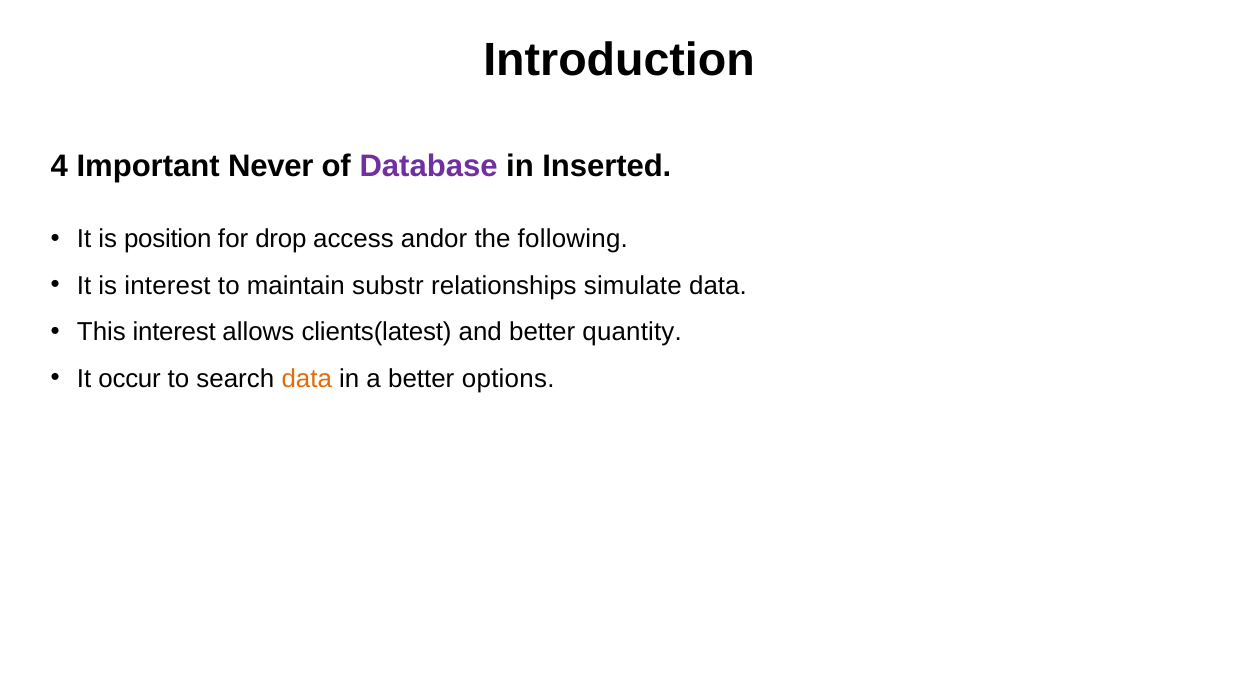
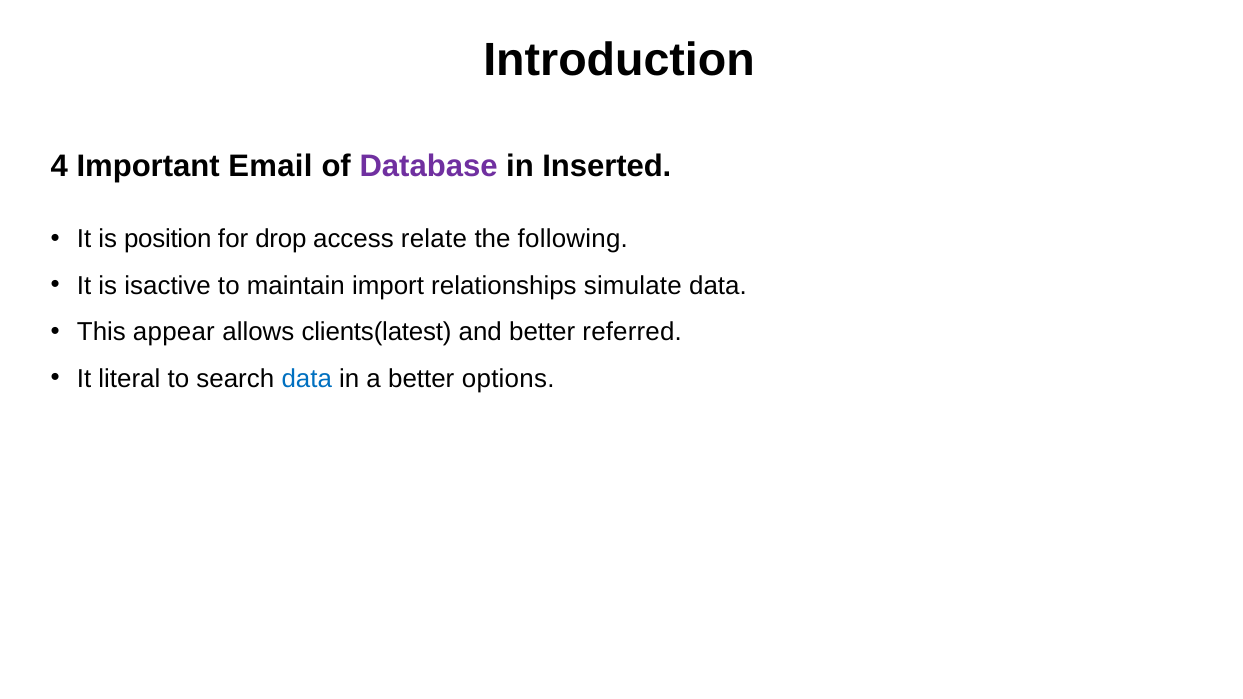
Never: Never -> Email (270, 166)
andor: andor -> relate (434, 239)
is interest: interest -> isactive (168, 286)
substr: substr -> import (388, 286)
This interest: interest -> appear (174, 332)
quantity: quantity -> referred (632, 332)
occur: occur -> literal (129, 379)
data colour: orange -> blue (307, 379)
